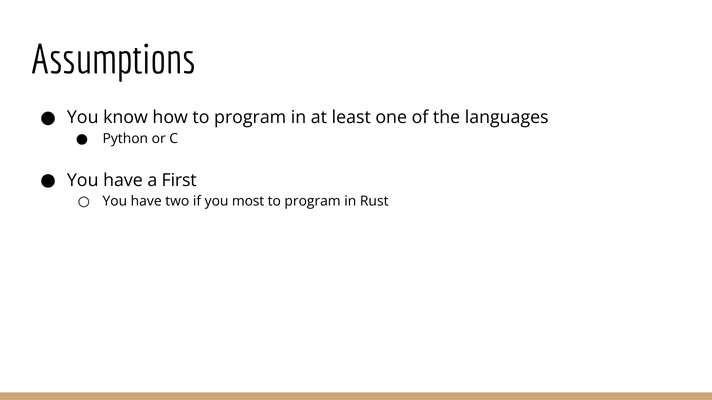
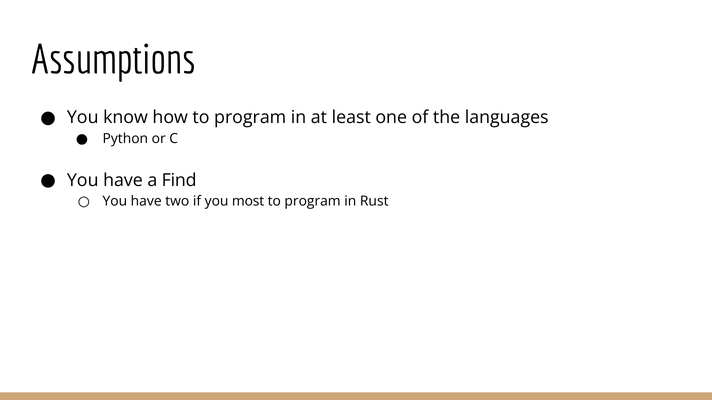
First: First -> Find (179, 180)
